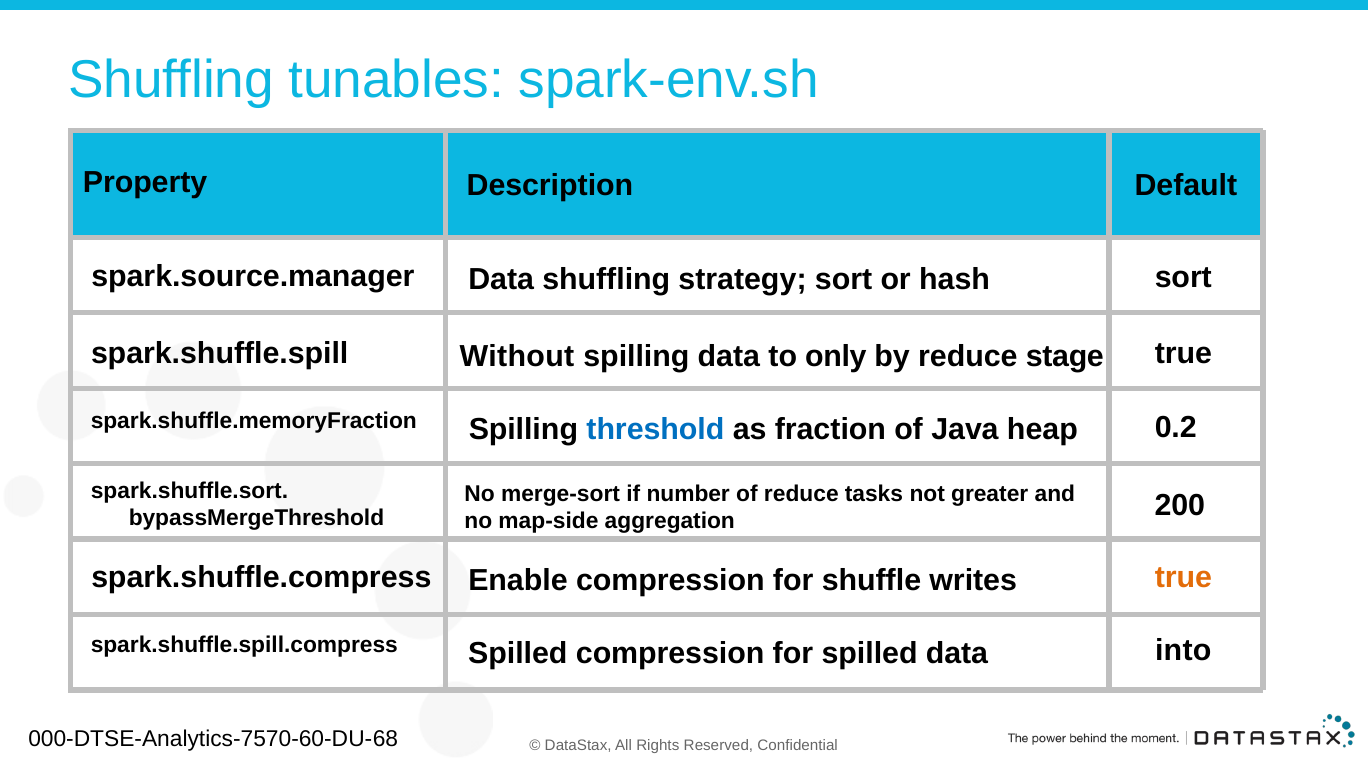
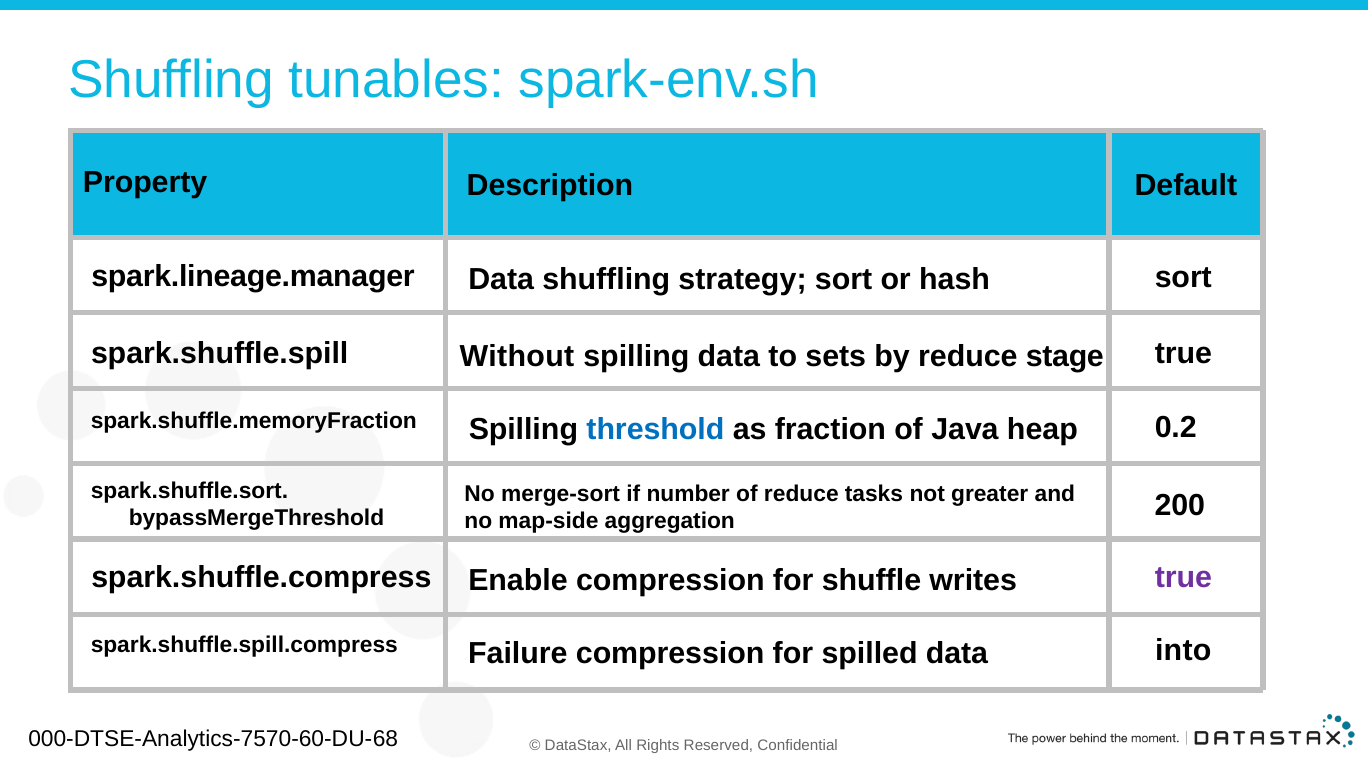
spark.source.manager: spark.source.manager -> spark.lineage.manager (253, 277)
only: only -> sets (836, 356)
true colour: orange -> purple (1183, 578)
spark.shuffle.spill.compress Spilled: Spilled -> Failure (518, 653)
